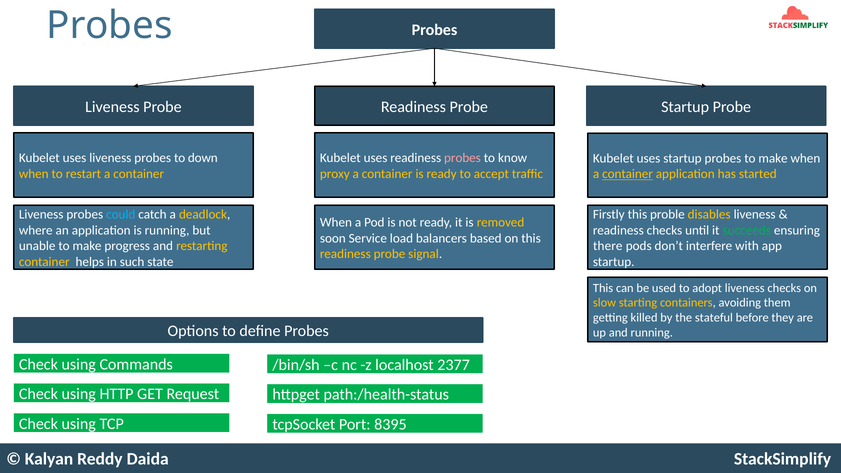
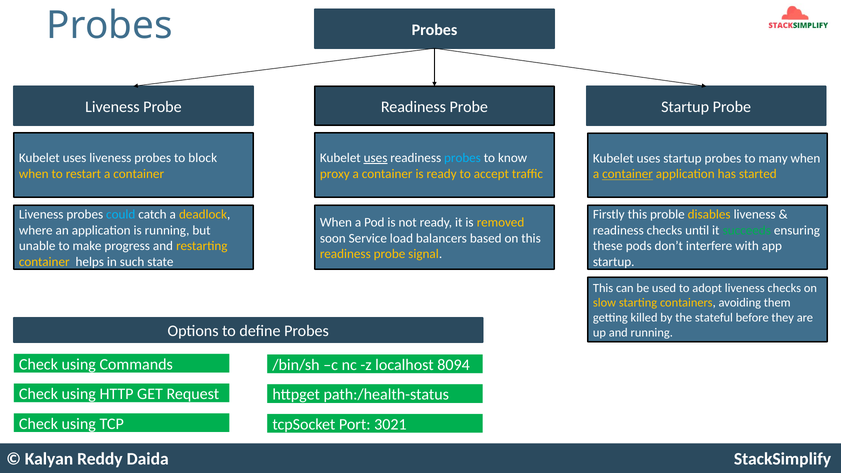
down: down -> block (203, 158)
uses underline: none -> present (376, 158)
probes colour: pink -> light blue (462, 158)
probes to make: make -> many (773, 158)
there: there -> these (608, 246)
2377: 2377 -> 8094 (454, 365)
8395: 8395 -> 3021 (390, 424)
